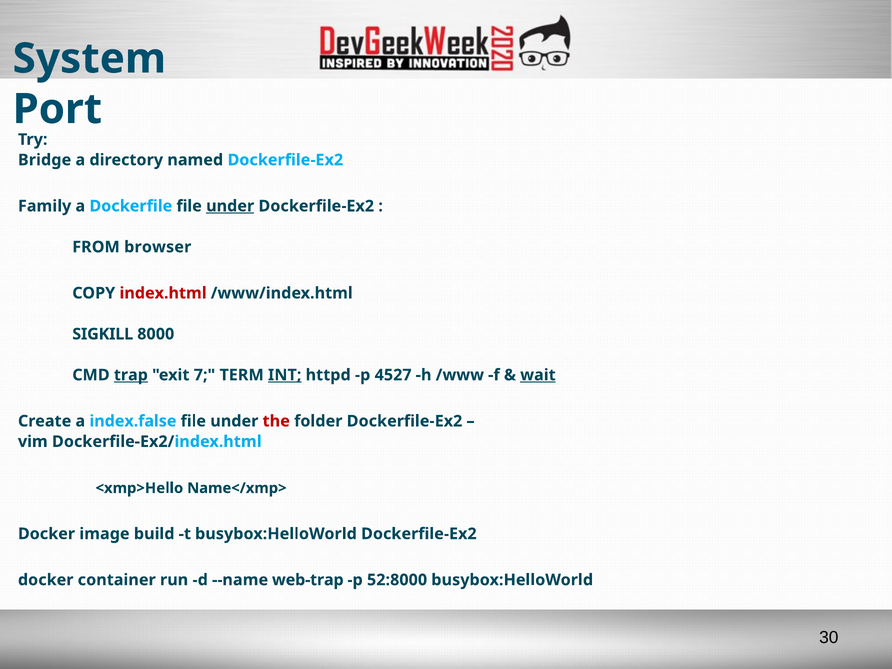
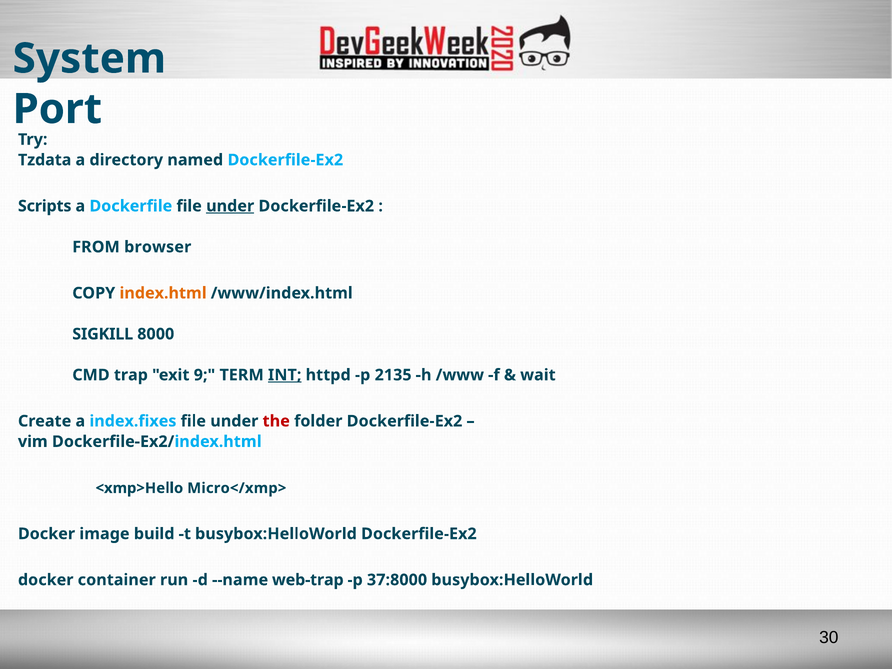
Bridge: Bridge -> Tzdata (45, 160)
Family: Family -> Scripts (45, 206)
index.html colour: red -> orange (163, 293)
trap underline: present -> none (131, 375)
7: 7 -> 9 (204, 375)
4527: 4527 -> 2135 (393, 375)
wait underline: present -> none (538, 375)
index.false: index.false -> index.fixes (133, 421)
Name</xmp>: Name</xmp> -> Micro</xmp> (237, 488)
52:8000: 52:8000 -> 37:8000 (397, 580)
